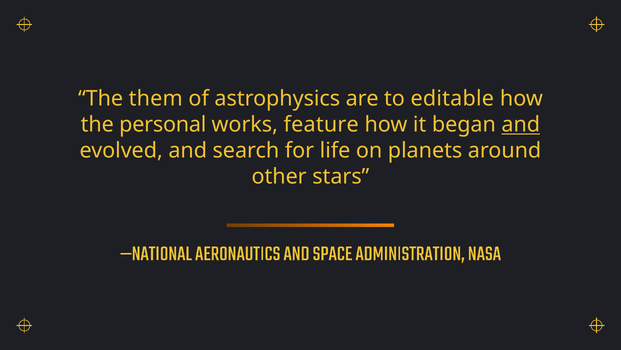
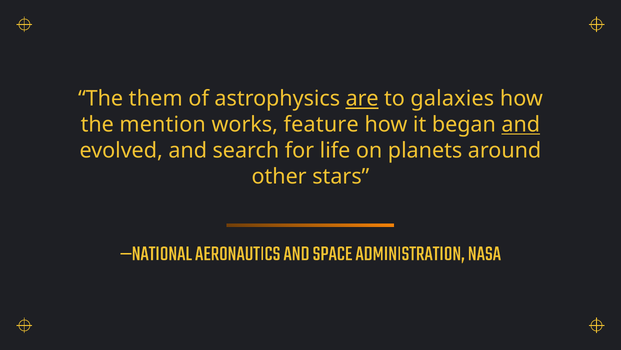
are underline: none -> present (362, 99)
editable: editable -> galaxies (452, 99)
personal: personal -> mention (163, 125)
